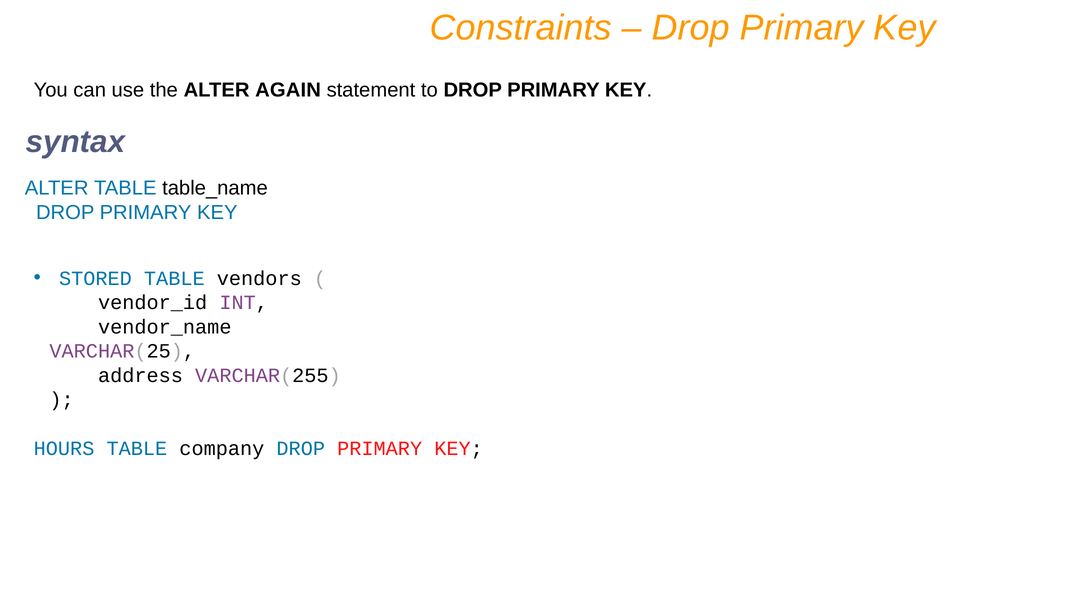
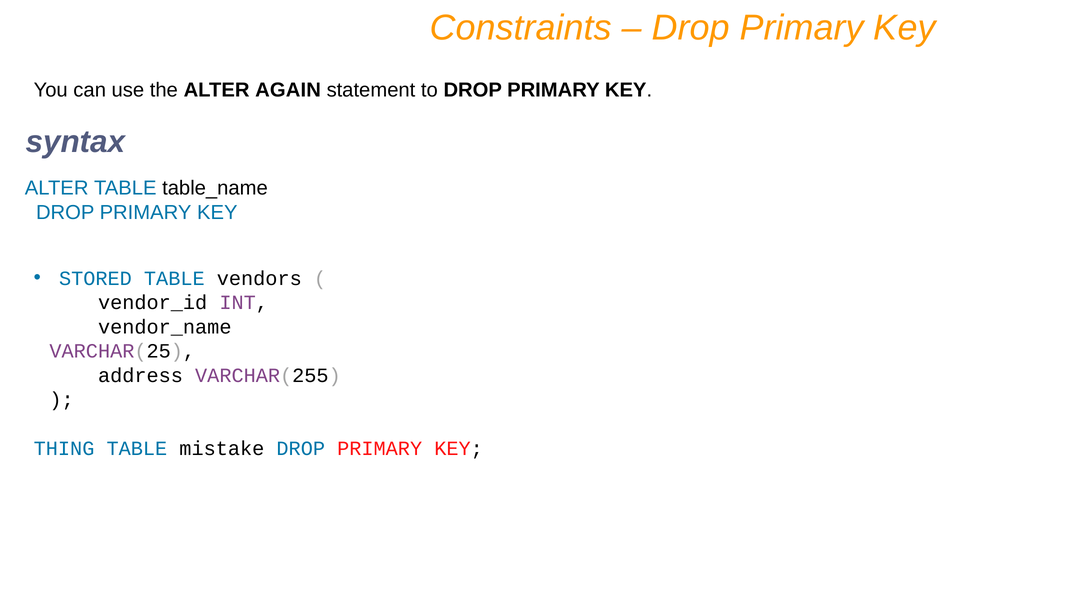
HOURS: HOURS -> THING (64, 448)
company: company -> mistake (222, 448)
